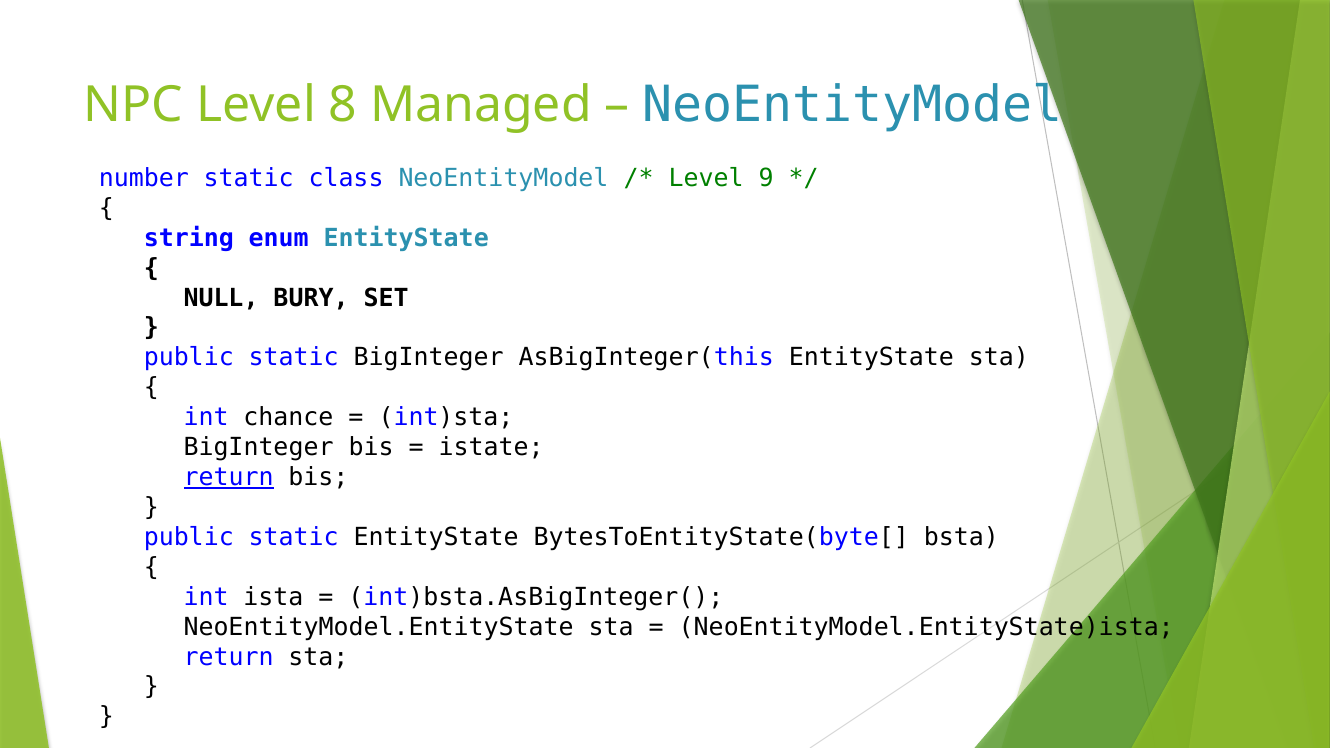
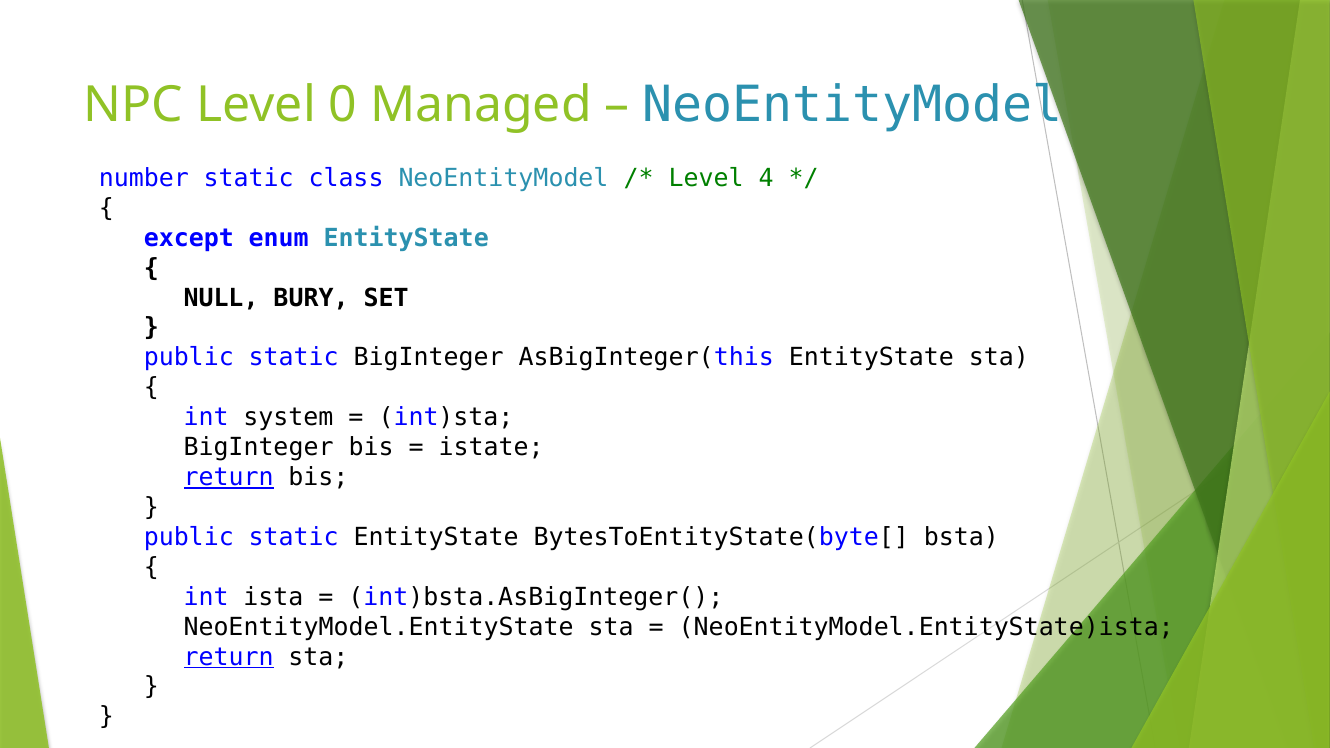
8: 8 -> 0 (343, 105)
9: 9 -> 4 (766, 178)
string: string -> except (189, 238)
chance: chance -> system (288, 418)
return underline: none -> present (229, 657)
